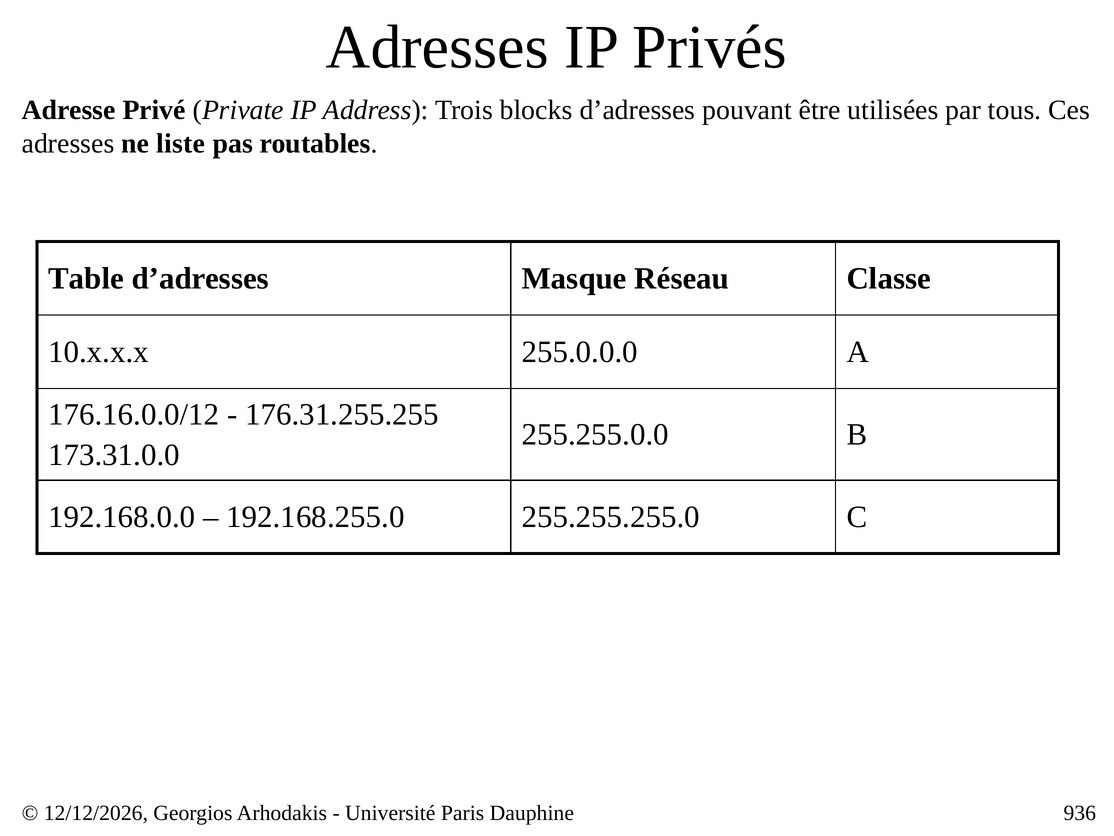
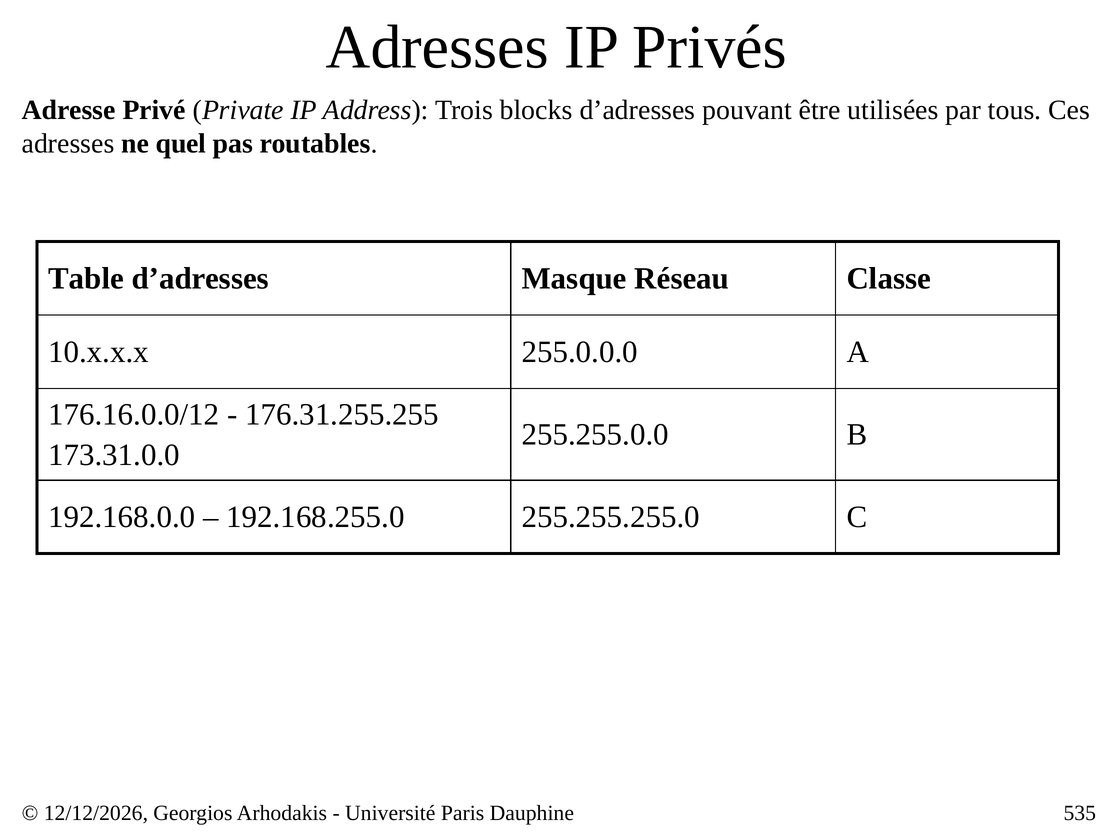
liste: liste -> quel (181, 143)
936: 936 -> 535 (1080, 812)
